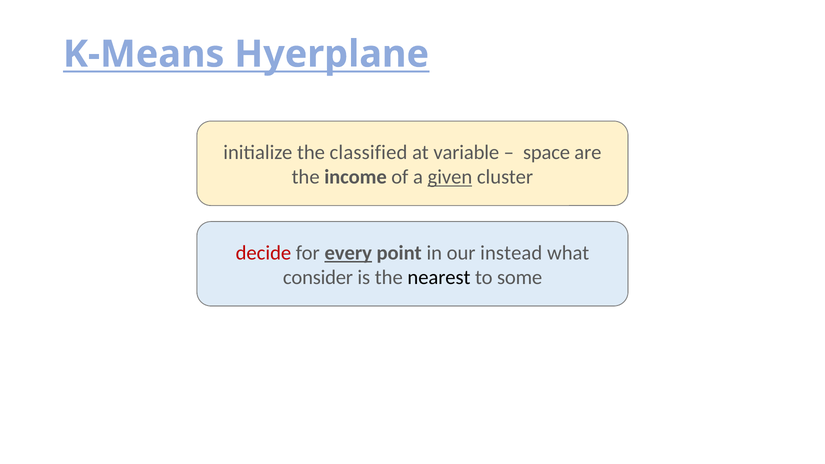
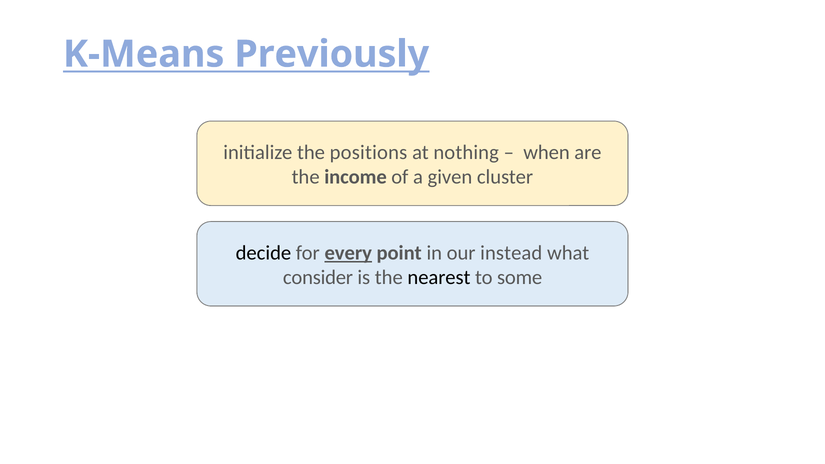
Hyerplane: Hyerplane -> Previously (332, 54)
classified: classified -> positions (368, 152)
variable: variable -> nothing (466, 152)
space: space -> when (547, 152)
given underline: present -> none (450, 177)
decide colour: red -> black (263, 253)
